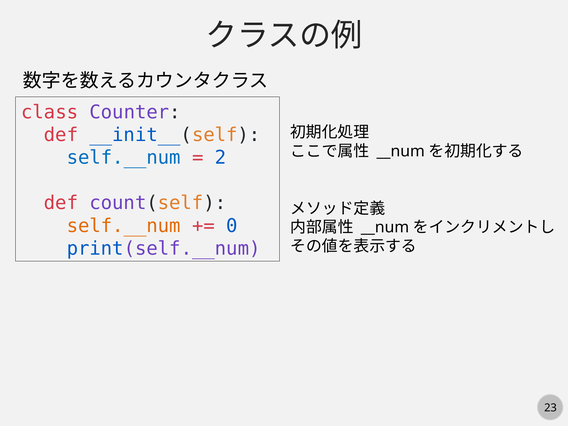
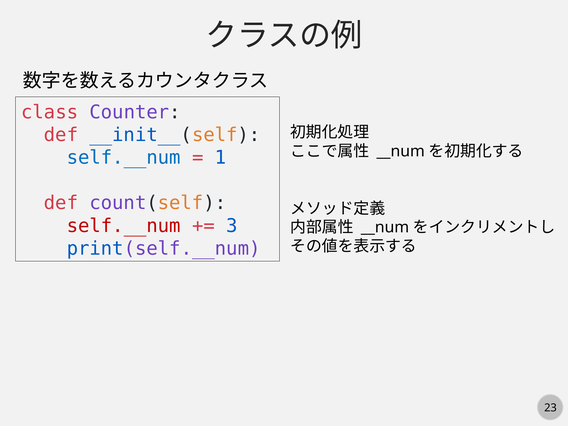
2: 2 -> 1 (221, 158)
self.__num colour: orange -> red (124, 226)
0: 0 -> 3 (232, 226)
